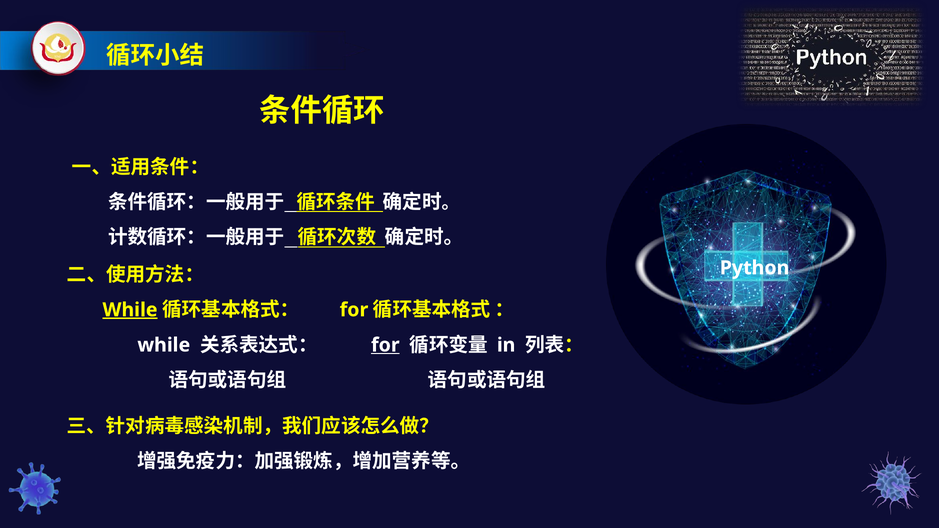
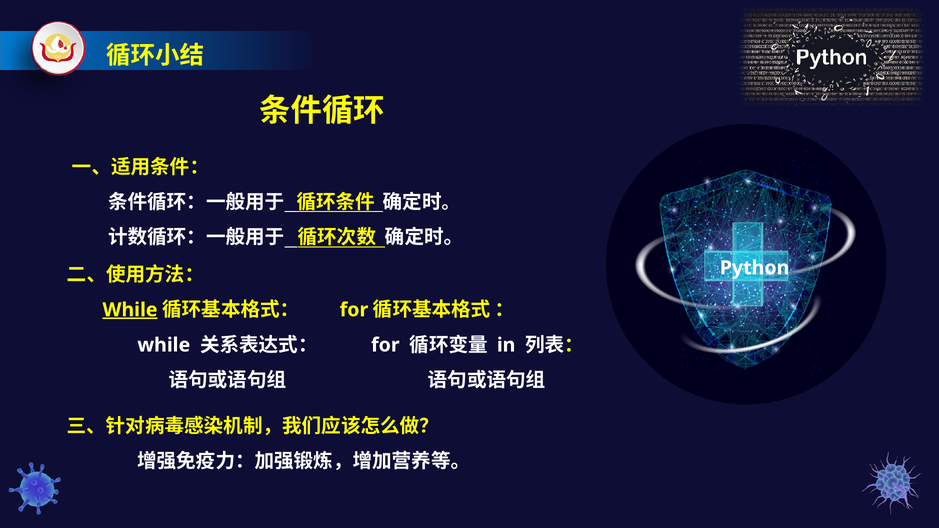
for underline: present -> none (385, 345)
